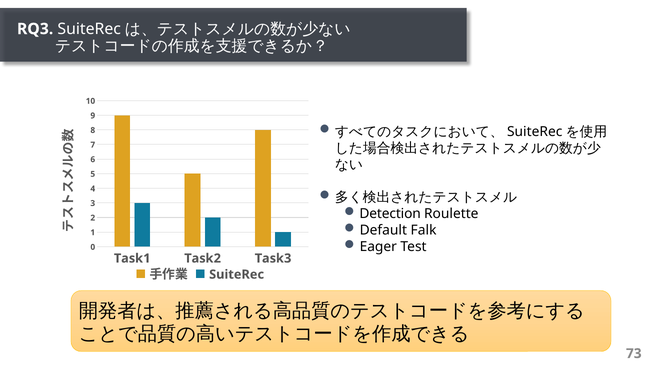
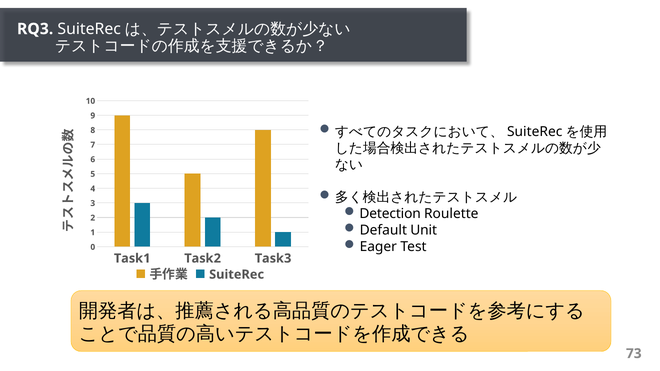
Falk: Falk -> Unit (424, 231)
